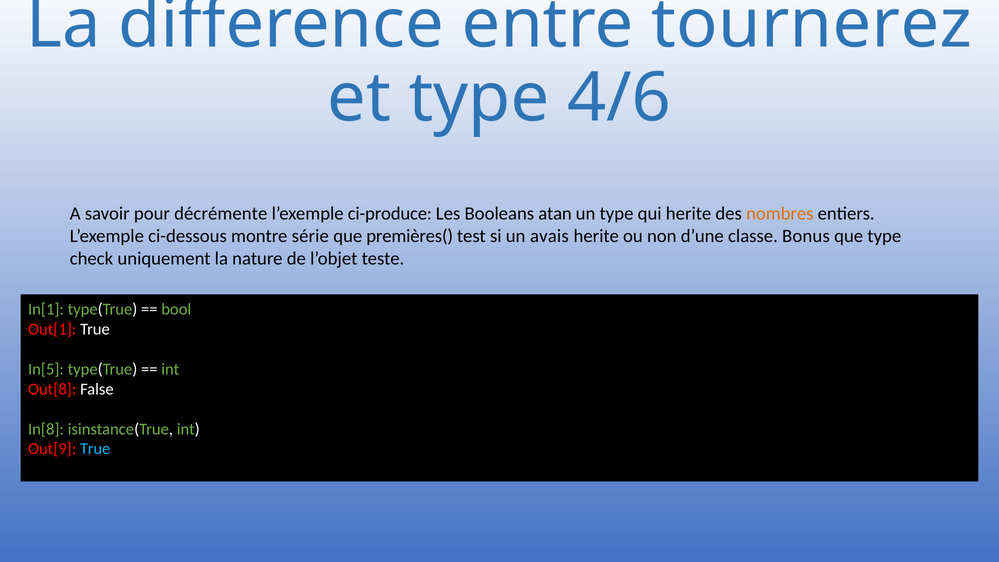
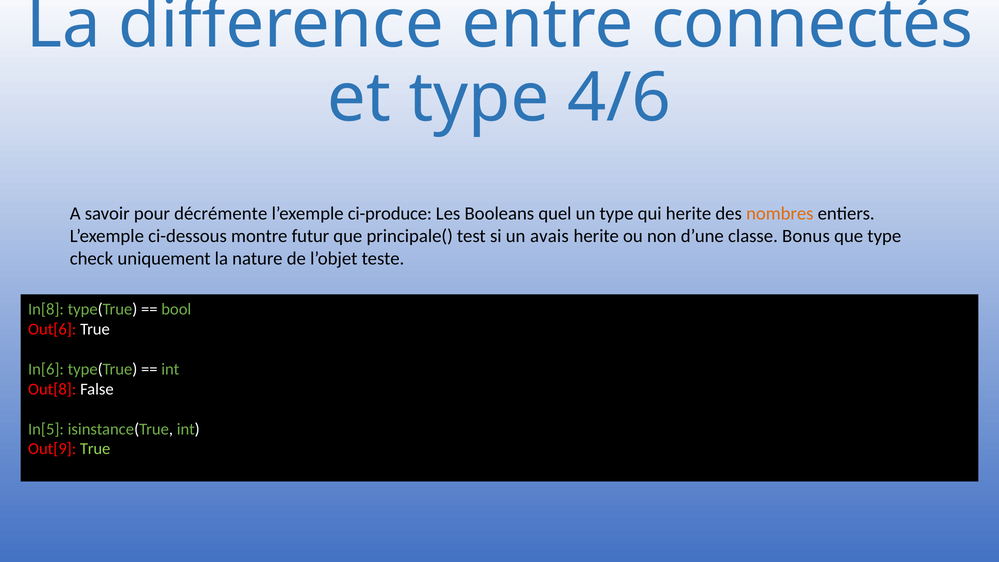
tournerez: tournerez -> connectés (812, 24)
atan: atan -> quel (555, 213)
série: série -> futur (310, 236)
premières(: premières( -> principale( (410, 236)
In[1: In[1 -> In[8 (46, 309)
Out[1: Out[1 -> Out[6 (52, 329)
In[5: In[5 -> In[6 (46, 369)
In[8: In[8 -> In[5 (46, 429)
True colour: light blue -> light green (95, 449)
